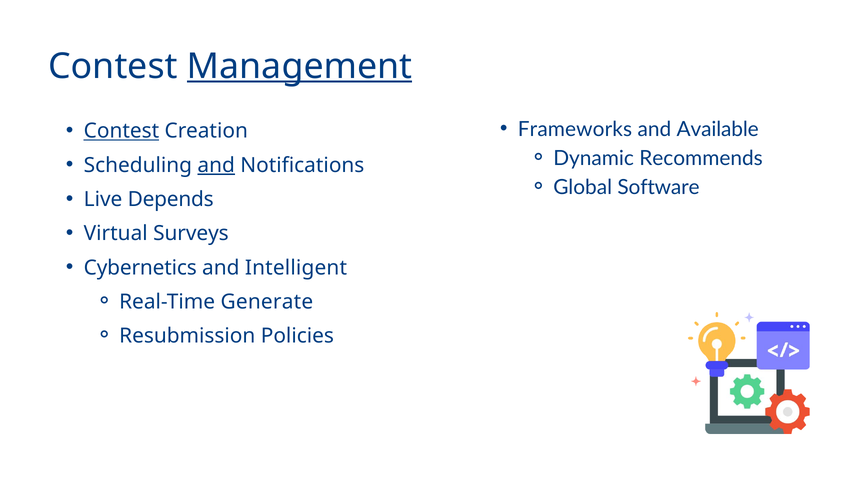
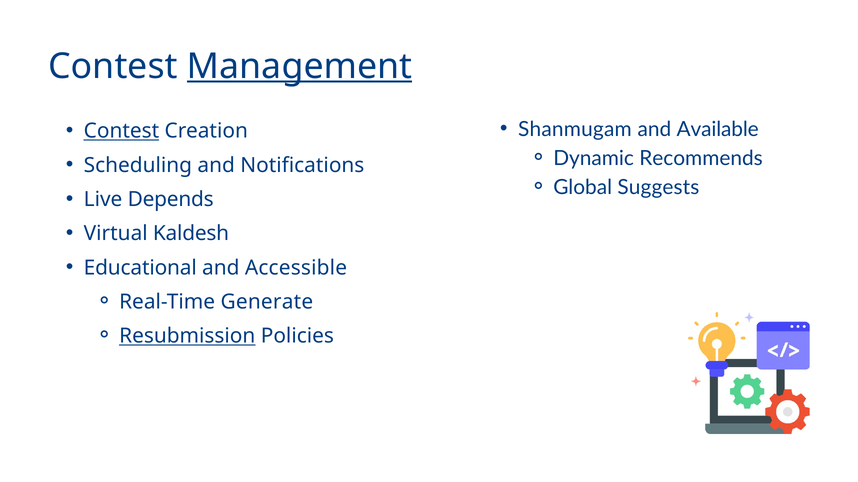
Frameworks: Frameworks -> Shanmugam (575, 129)
and underline: present -> none (216, 165)
Software: Software -> Suggests (658, 188)
Surveys: Surveys -> Kaldesh (191, 234)
Cybernetics: Cybernetics -> Educational (140, 268)
Intelligent: Intelligent -> Accessible (296, 268)
Resubmission underline: none -> present (187, 336)
